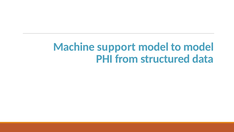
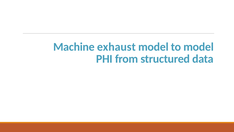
support: support -> exhaust (116, 47)
